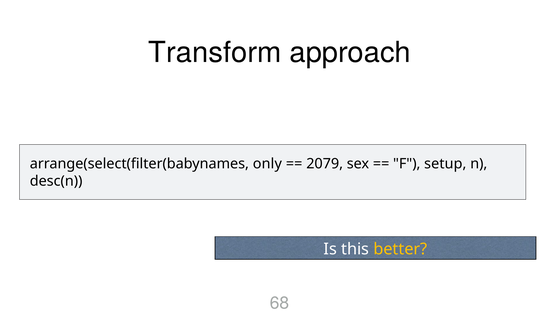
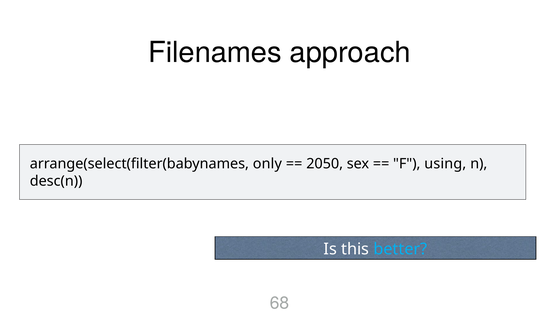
Transform: Transform -> Filenames (215, 53)
2079: 2079 -> 2050 (325, 164)
setup: setup -> using (445, 164)
better colour: yellow -> light blue (400, 249)
